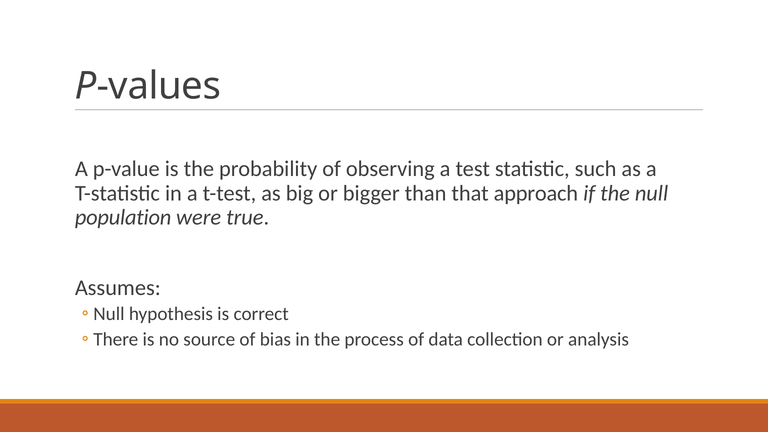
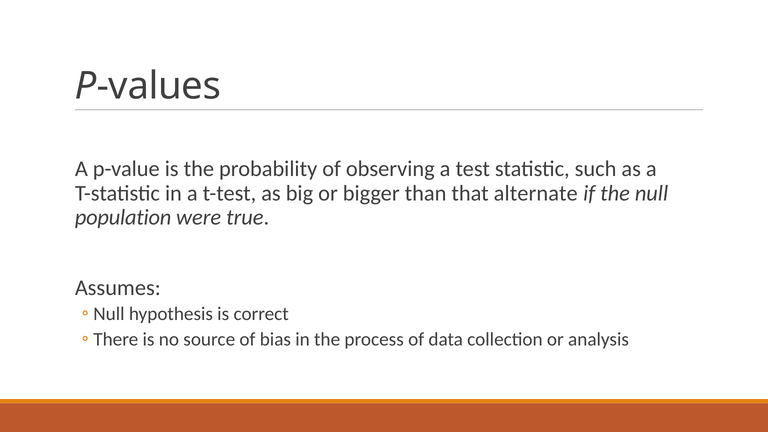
approach: approach -> alternate (536, 193)
